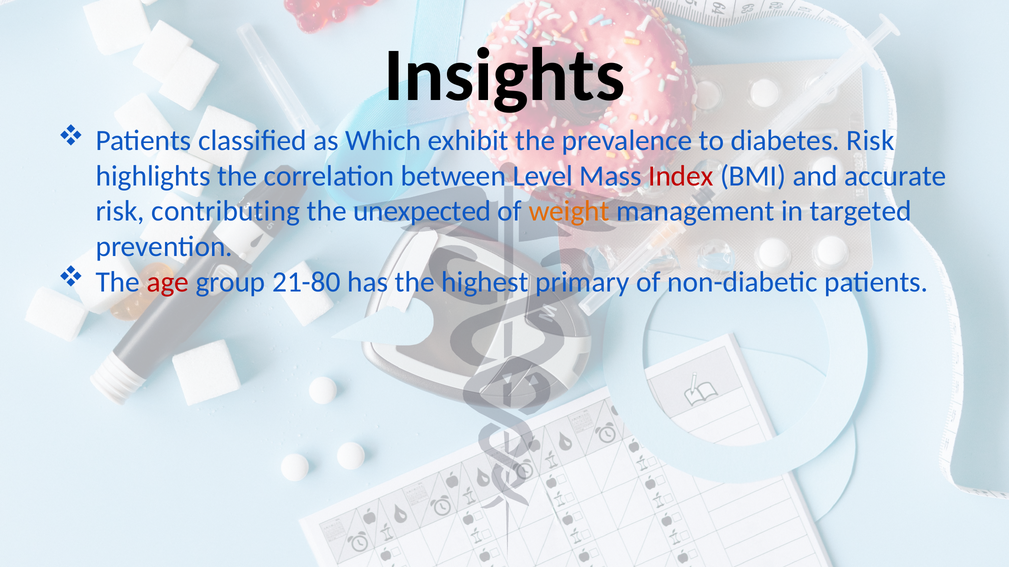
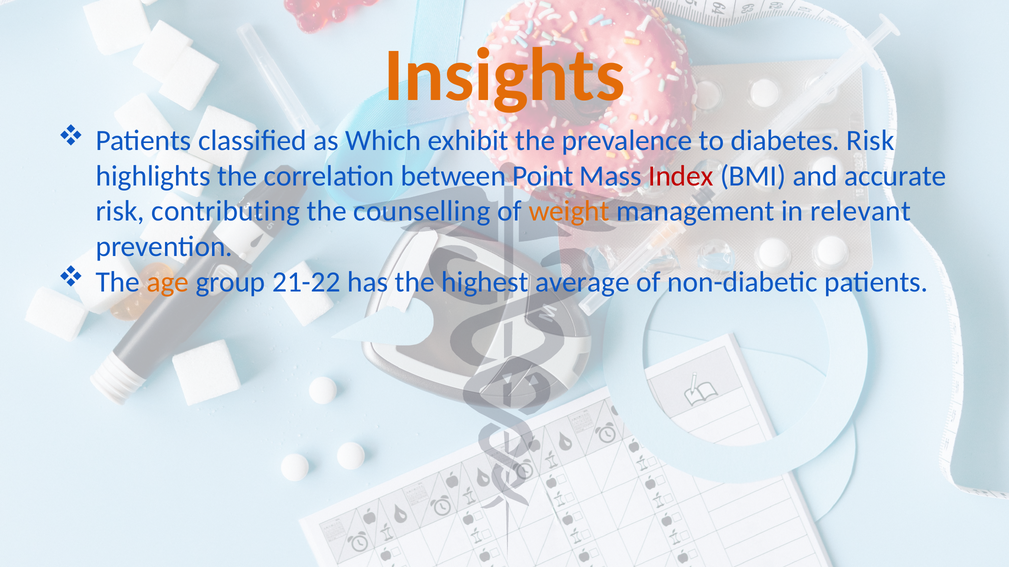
Insights colour: black -> orange (504, 75)
Level: Level -> Point (543, 176)
unexpected: unexpected -> counselling (422, 211)
targeted: targeted -> relevant (861, 211)
age colour: red -> orange (168, 282)
21-80: 21-80 -> 21-22 (306, 282)
primary: primary -> average (582, 282)
